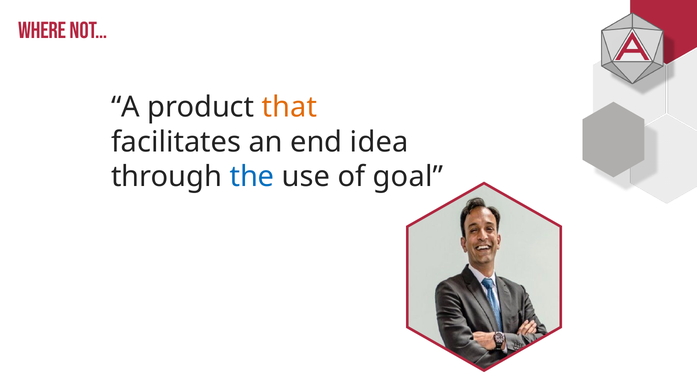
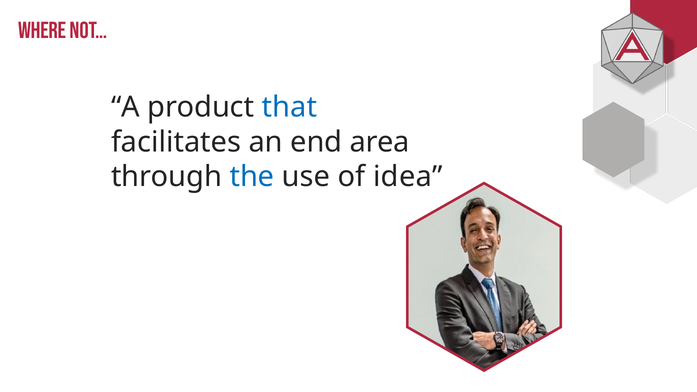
that colour: orange -> blue (289, 107)
idea: idea -> area (380, 142)
goal: goal -> idea (408, 177)
